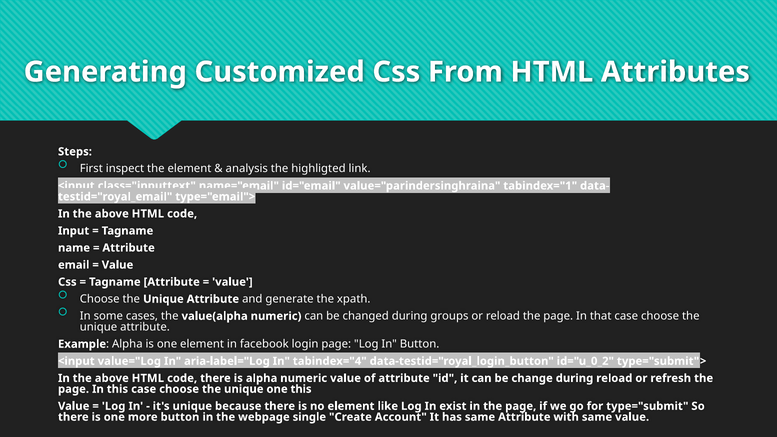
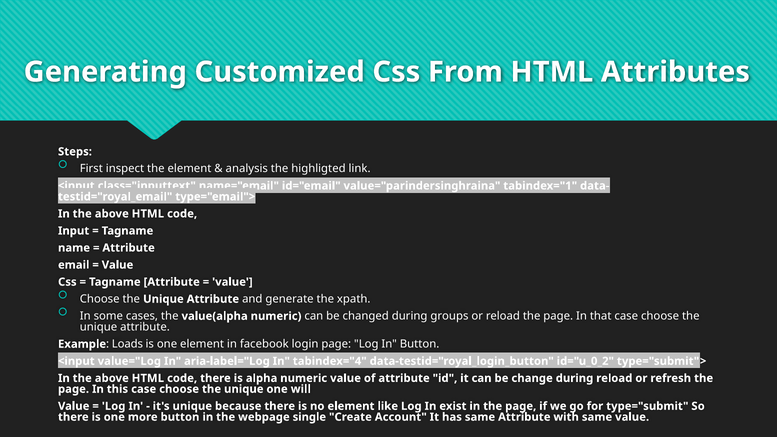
Example Alpha: Alpha -> Loads (127, 344)
one this: this -> will (301, 389)
